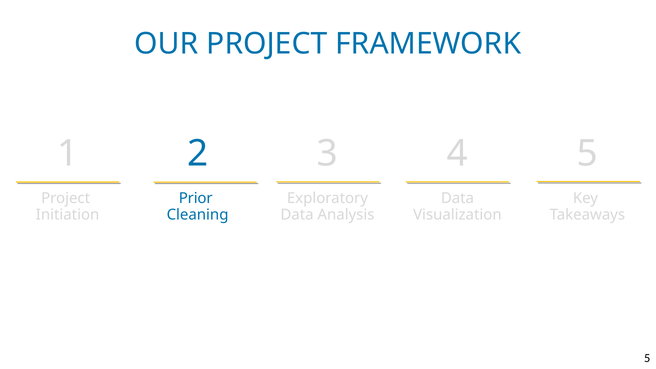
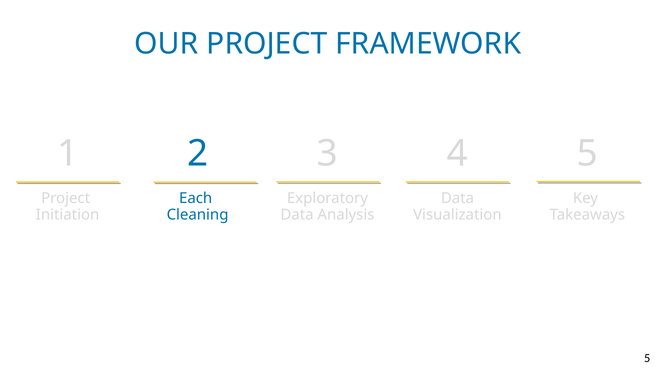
Prior: Prior -> Each (196, 198)
